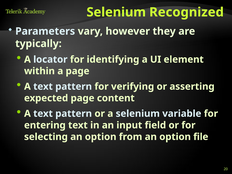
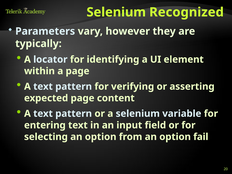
file: file -> fail (201, 137)
